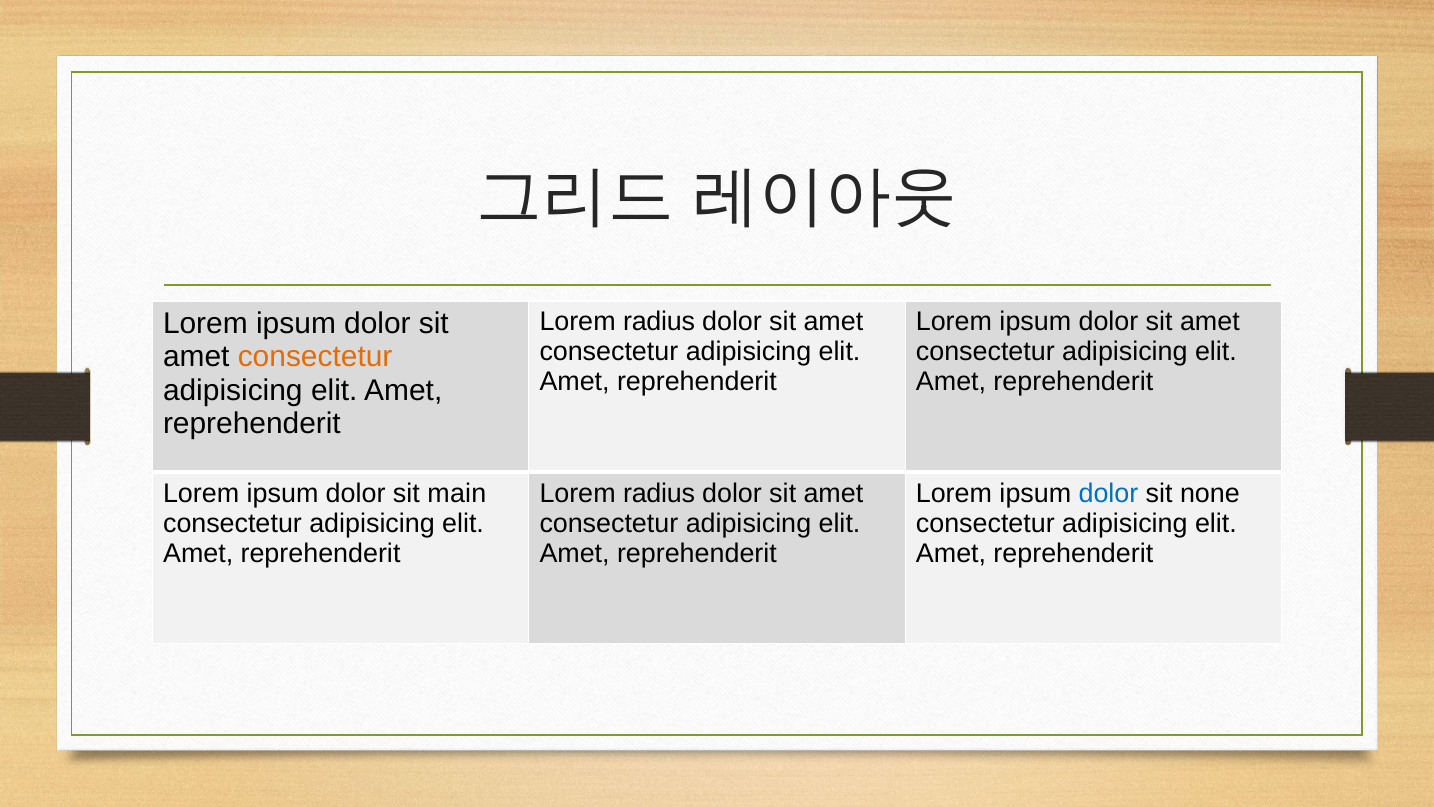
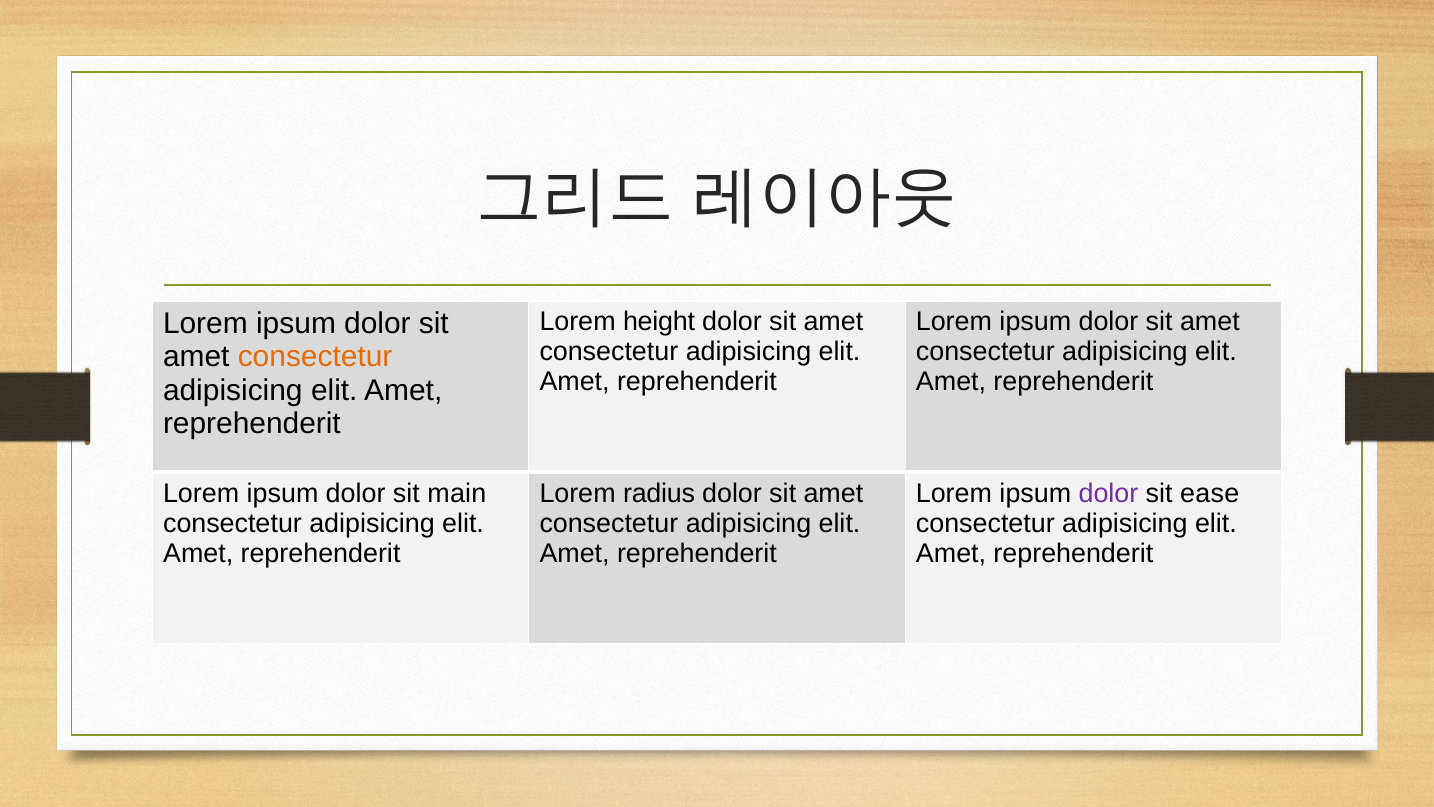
radius: radius -> height (659, 322)
dolor colour: blue -> purple (1108, 493)
none: none -> ease (1210, 493)
